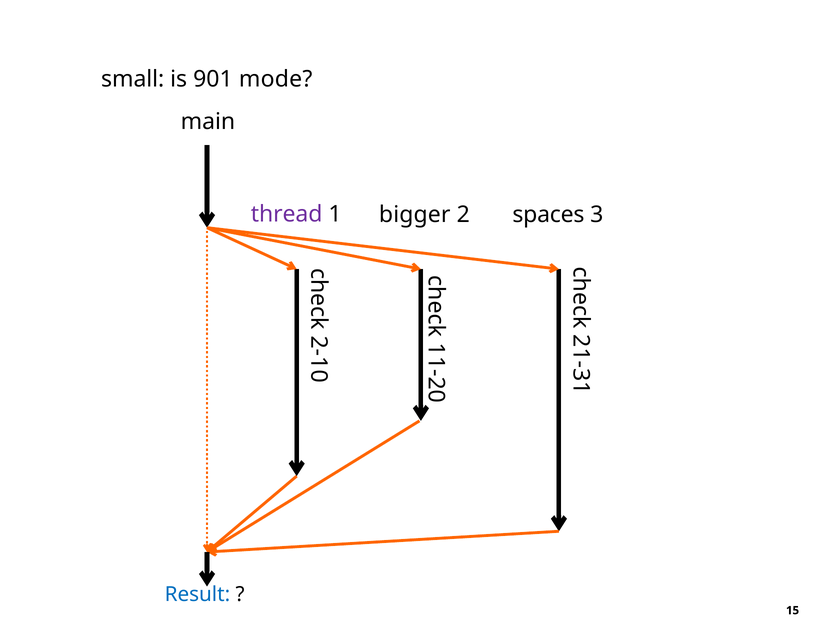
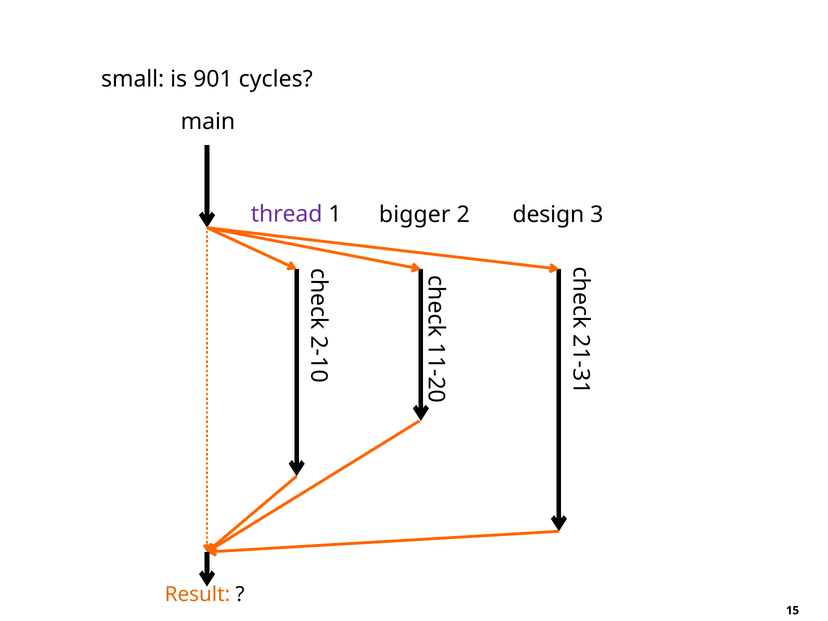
mode: mode -> cycles (276, 79)
spaces: spaces -> design (548, 214)
Result colour: blue -> orange (197, 594)
